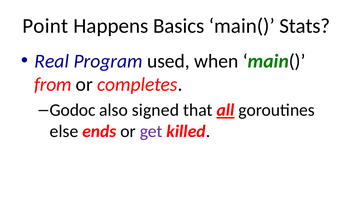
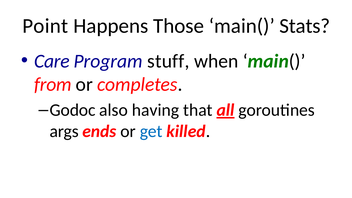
Basics: Basics -> Those (179, 26)
Real: Real -> Care (52, 61)
used: used -> stuff (168, 61)
signed: signed -> having (155, 110)
else: else -> args (64, 131)
get colour: purple -> blue (151, 131)
